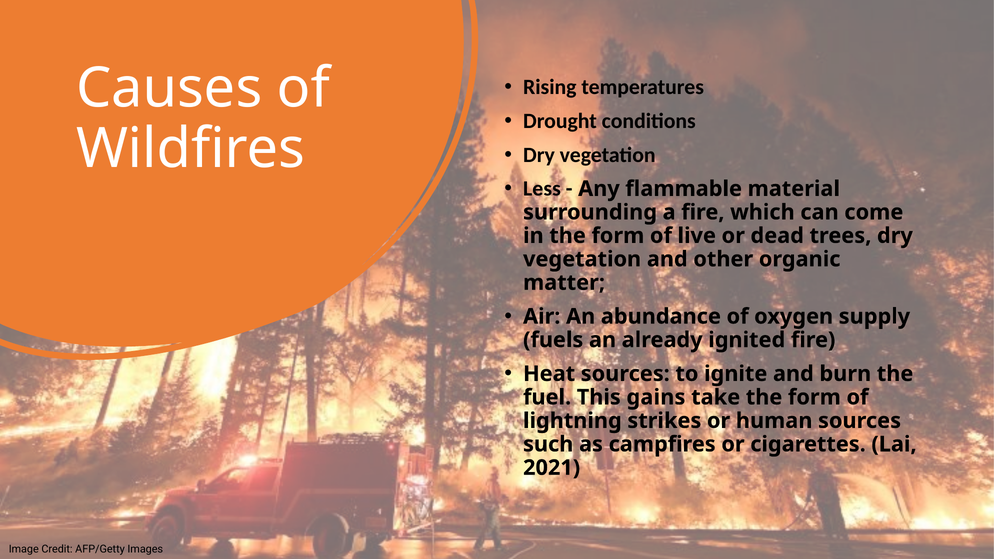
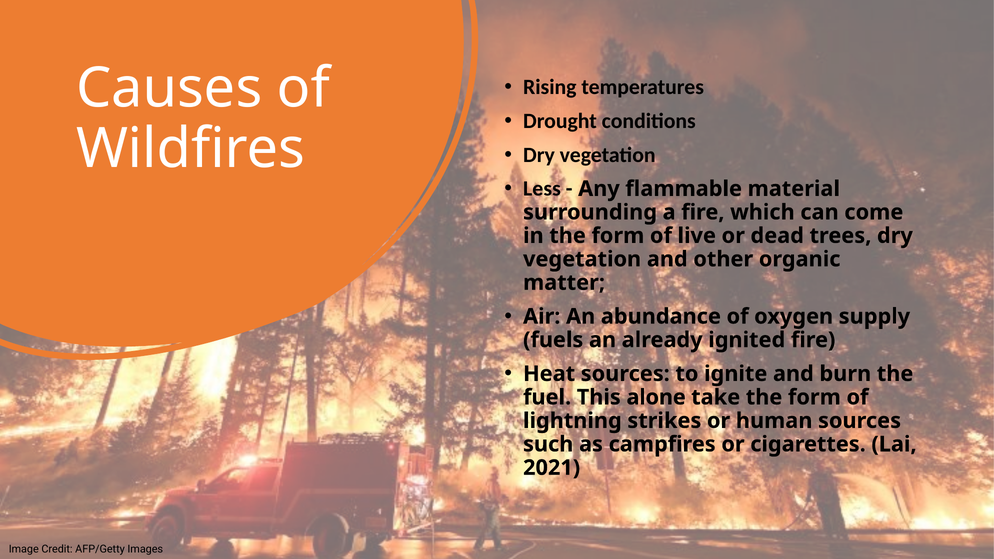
gains: gains -> alone (656, 397)
